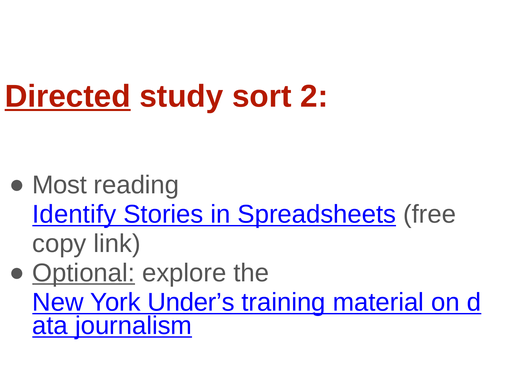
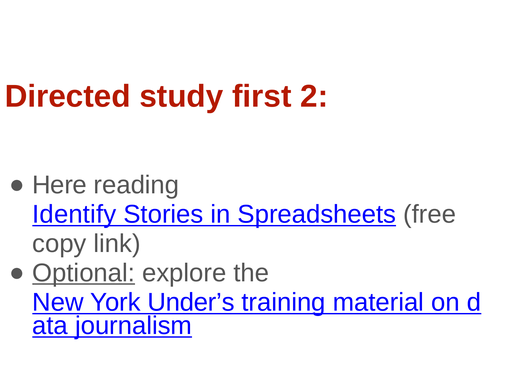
Directed underline: present -> none (68, 96)
sort: sort -> first (262, 96)
Most: Most -> Here (59, 185)
